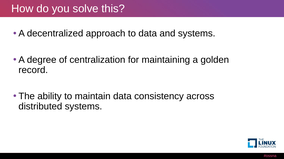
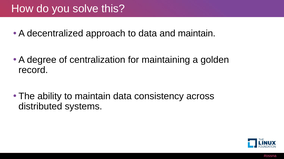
and systems: systems -> maintain (197, 34)
